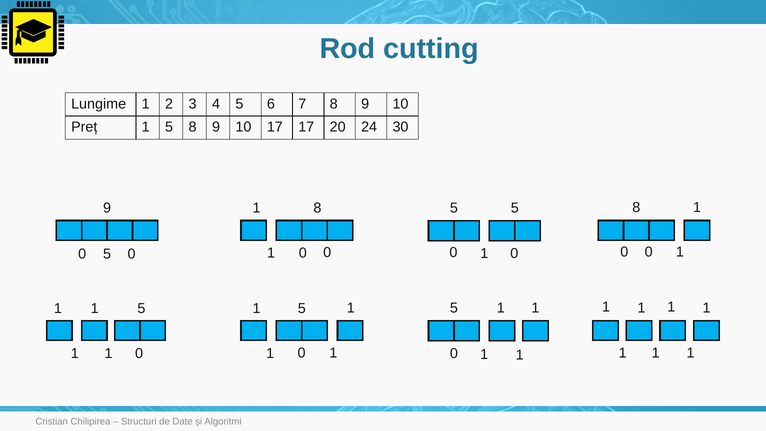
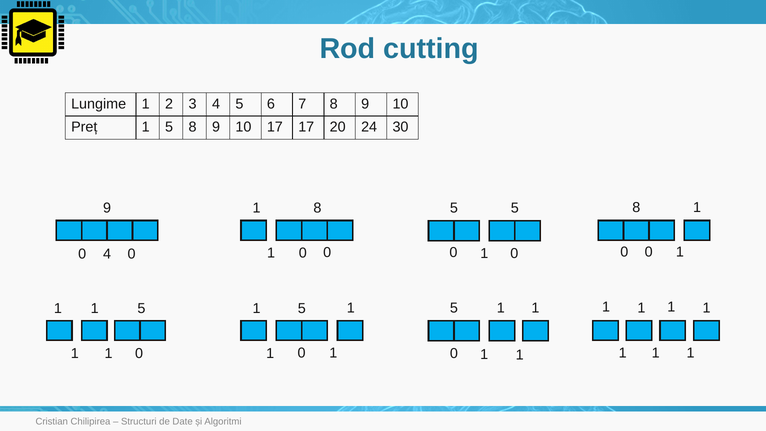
0 5: 5 -> 4 (107, 254)
